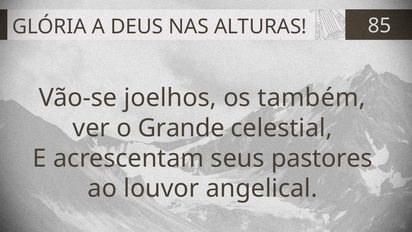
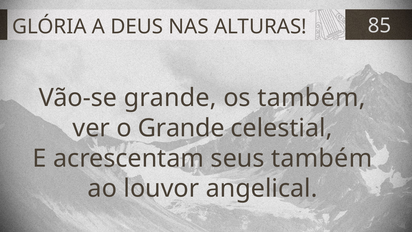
Vão-se joelhos: joelhos -> grande (170, 98)
seus pastores: pastores -> também (322, 158)
